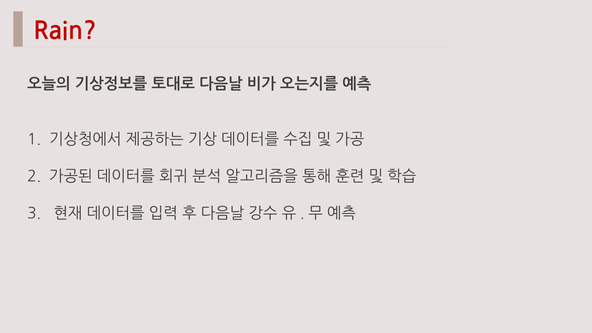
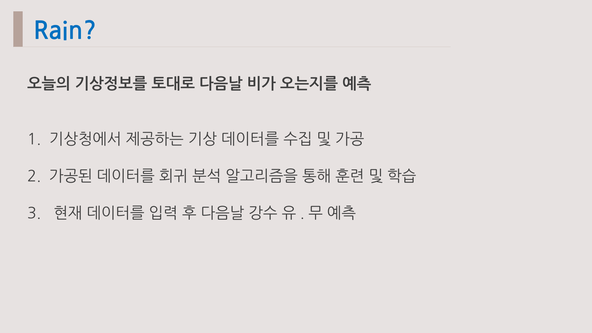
Rain colour: red -> blue (65, 31)
